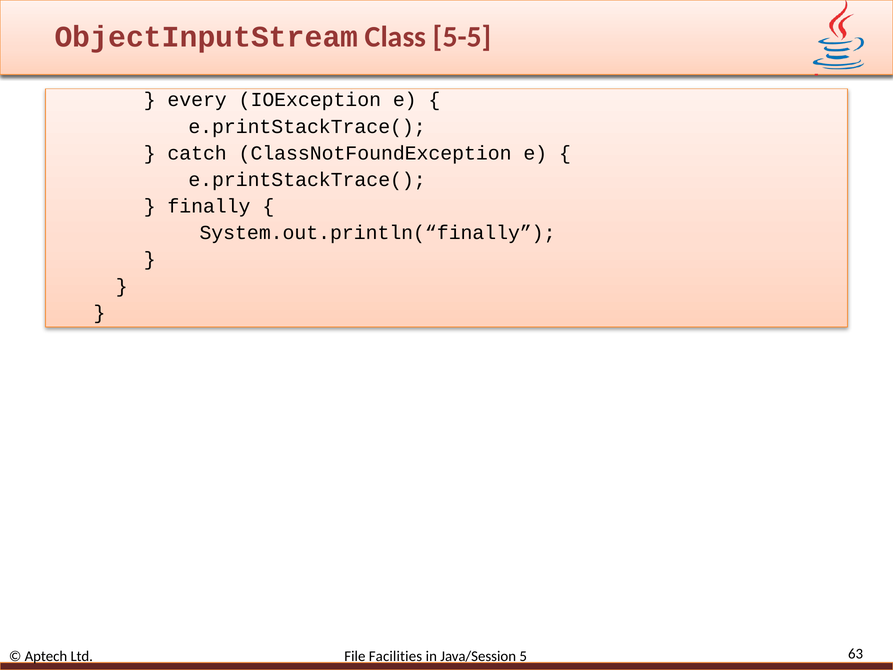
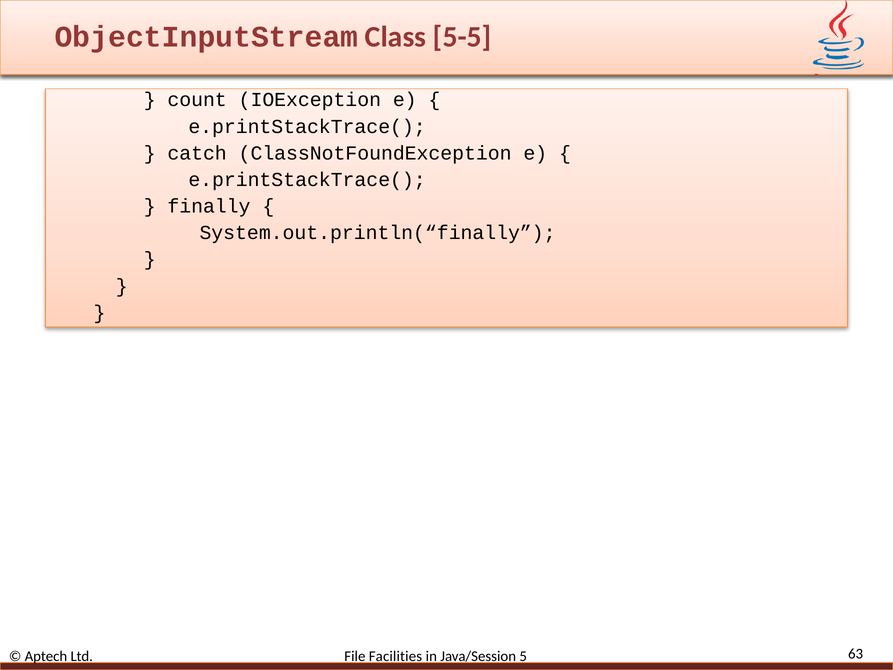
every: every -> count (197, 100)
